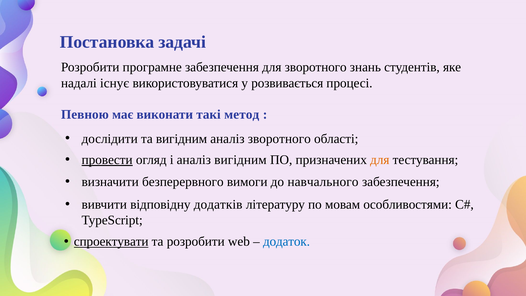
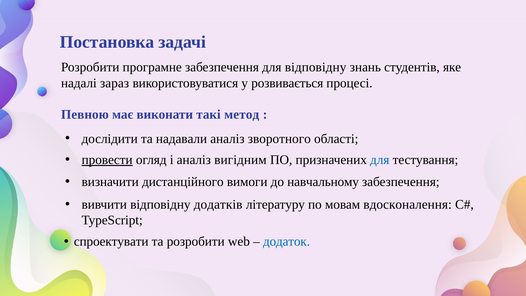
для зворотного: зворотного -> відповідну (316, 67)
існує: існує -> зараз (115, 83)
та вигідним: вигідним -> надавали (182, 139)
для colour: orange -> blue (380, 160)
безперервного: безперервного -> дистанційного (183, 182)
навчального: навчального -> навчальному (323, 182)
особливостями: особливостями -> вдосконалення (408, 204)
спроектувати underline: present -> none (111, 241)
